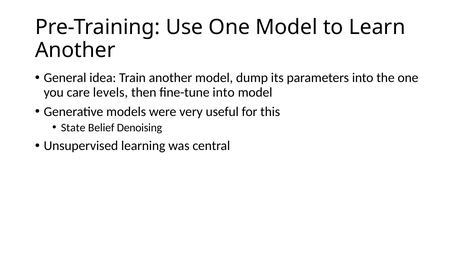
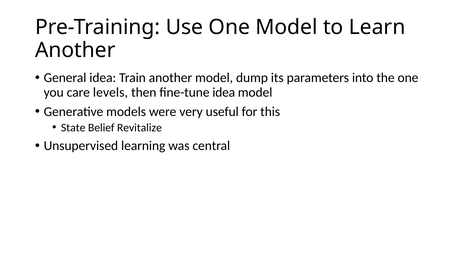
fine-tune into: into -> idea (224, 92)
Denoising: Denoising -> Revitalize (139, 127)
